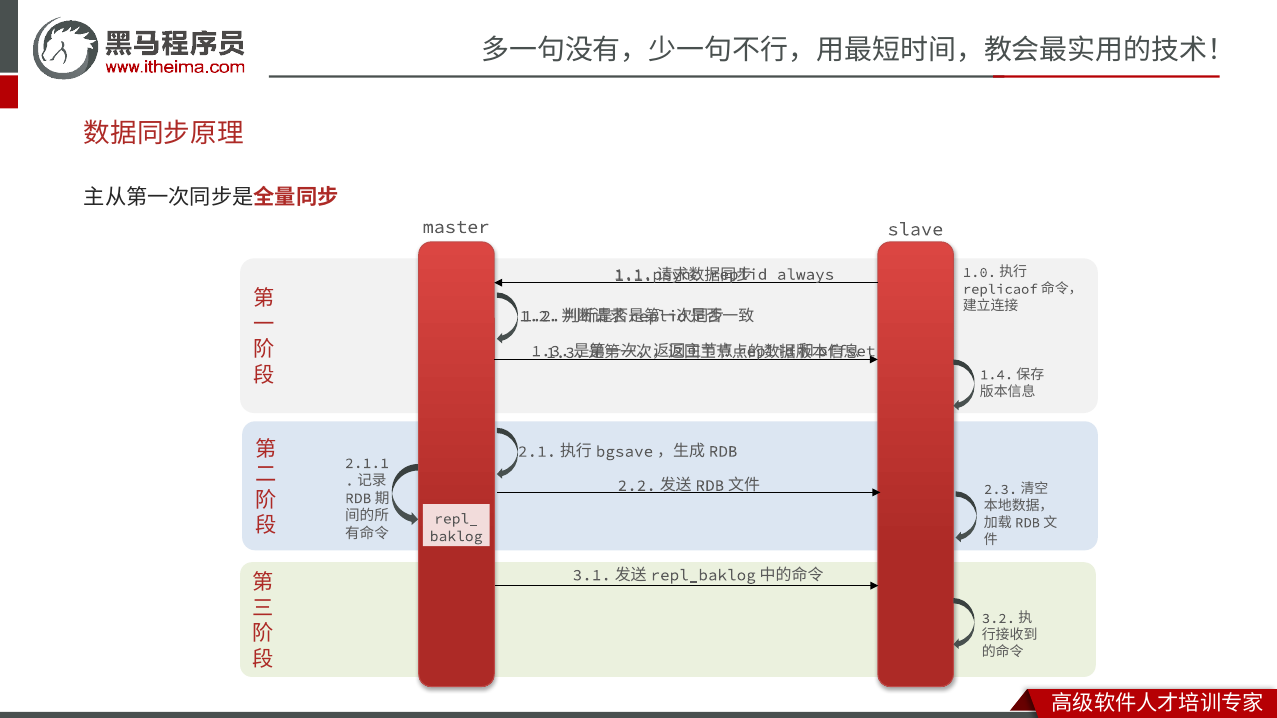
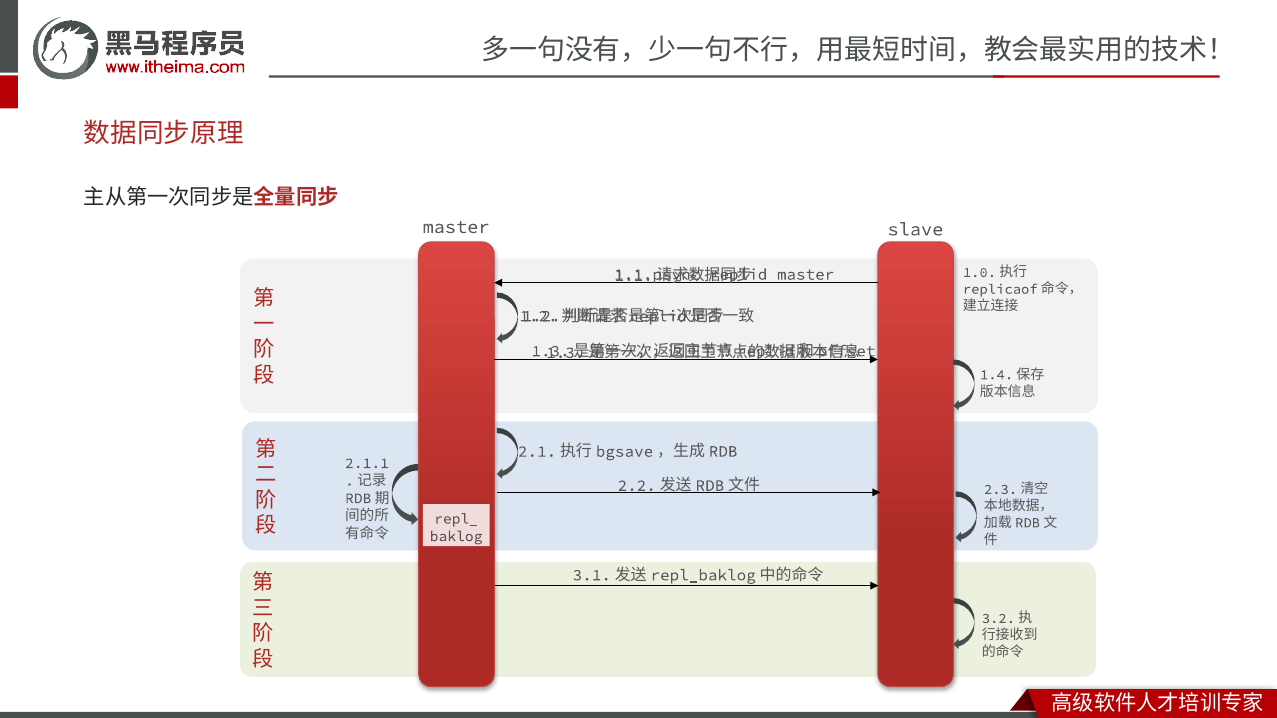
always: always -> master (806, 275)
